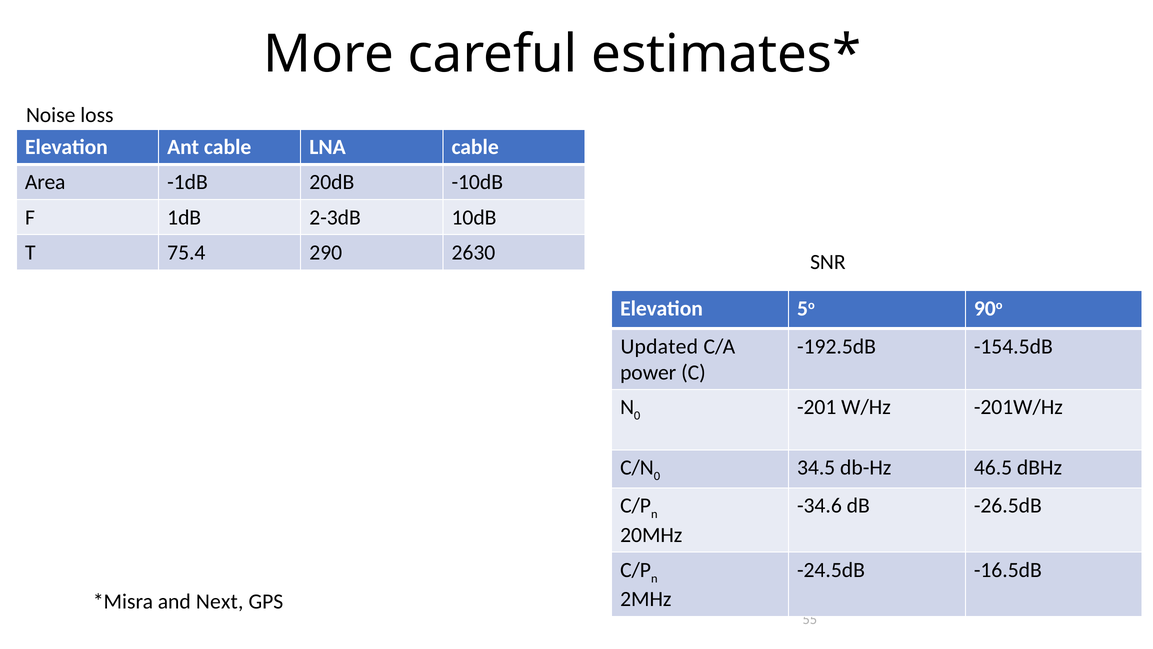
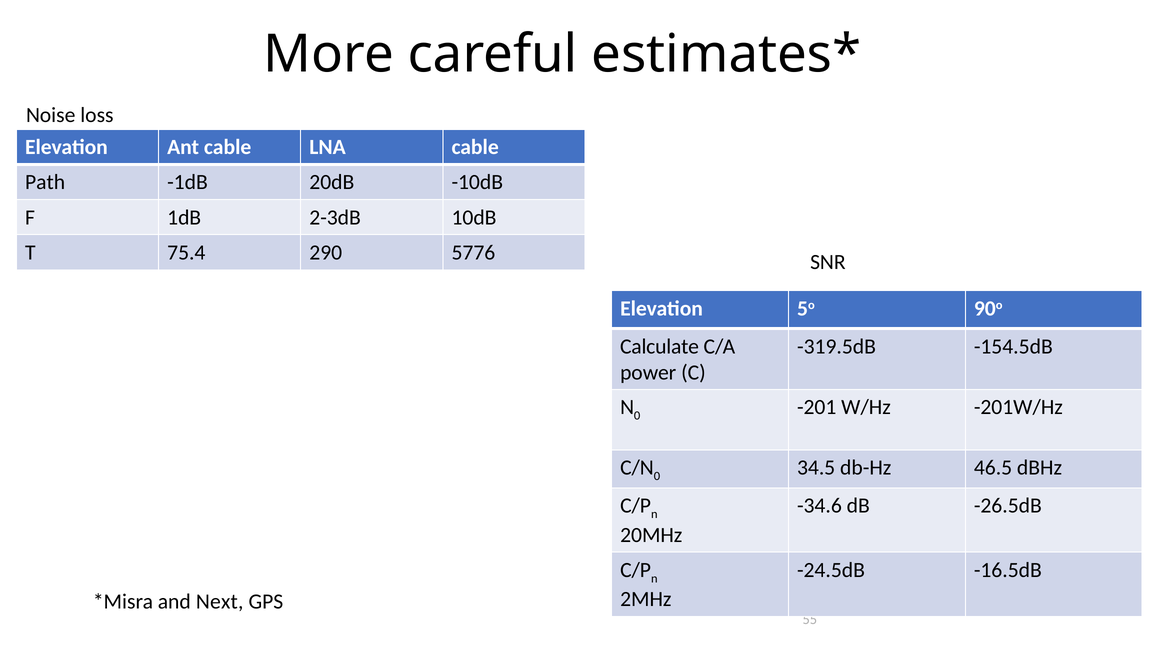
Area: Area -> Path (45, 182)
2630: 2630 -> 5776 (473, 252)
Updated: Updated -> Calculate (659, 346)
-192.5dB: -192.5dB -> -319.5dB (836, 346)
